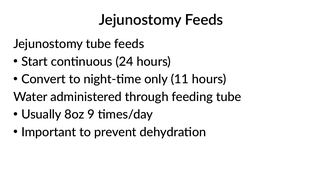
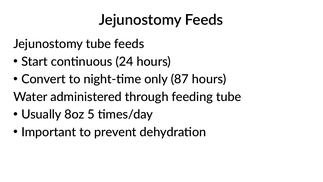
11: 11 -> 87 (180, 79)
9: 9 -> 5 (91, 114)
